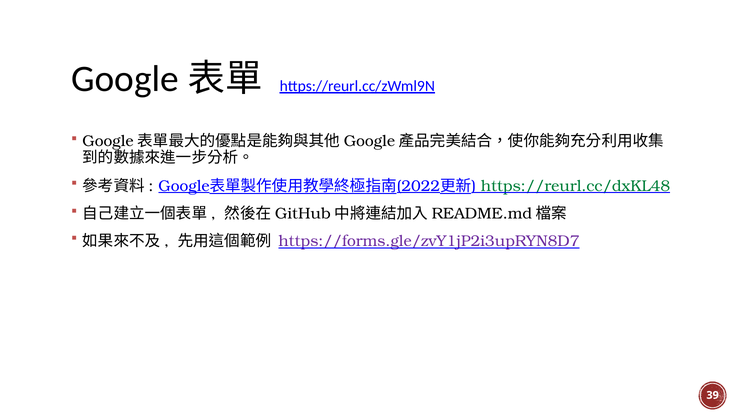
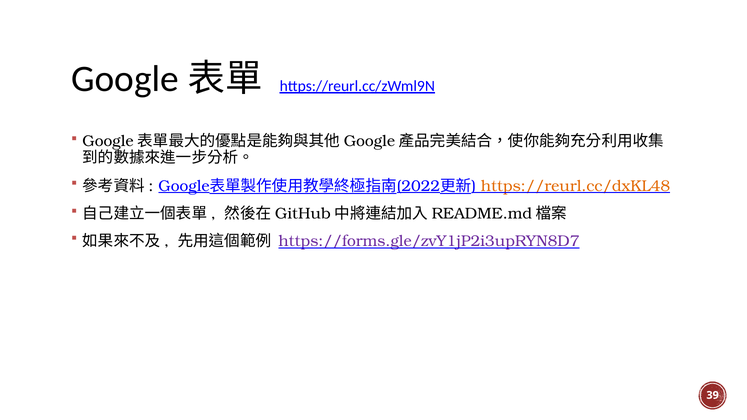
https://reurl.cc/dxKL48 colour: green -> orange (576, 186)
